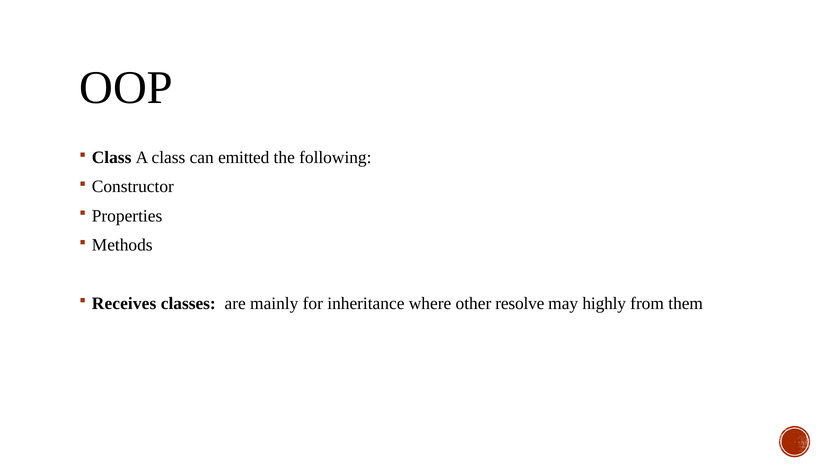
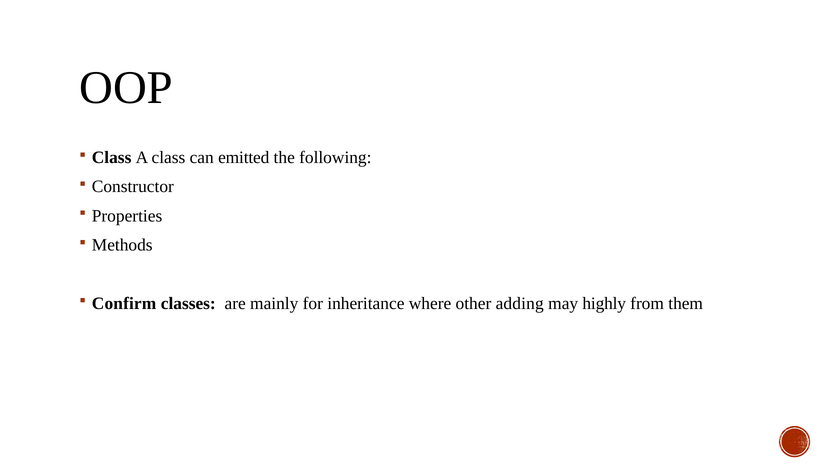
Receives: Receives -> Confirm (124, 303)
resolve: resolve -> adding (520, 303)
